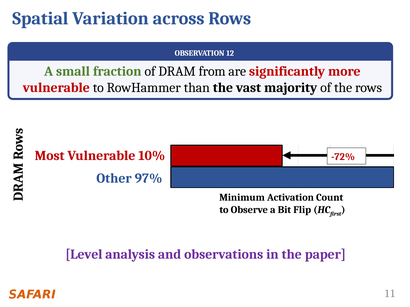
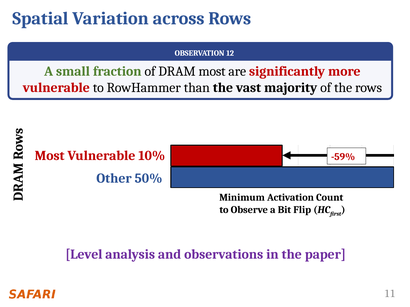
DRAM from: from -> most (212, 71)
-72%: -72% -> -59% (343, 157)
97%: 97% -> 50% (149, 179)
